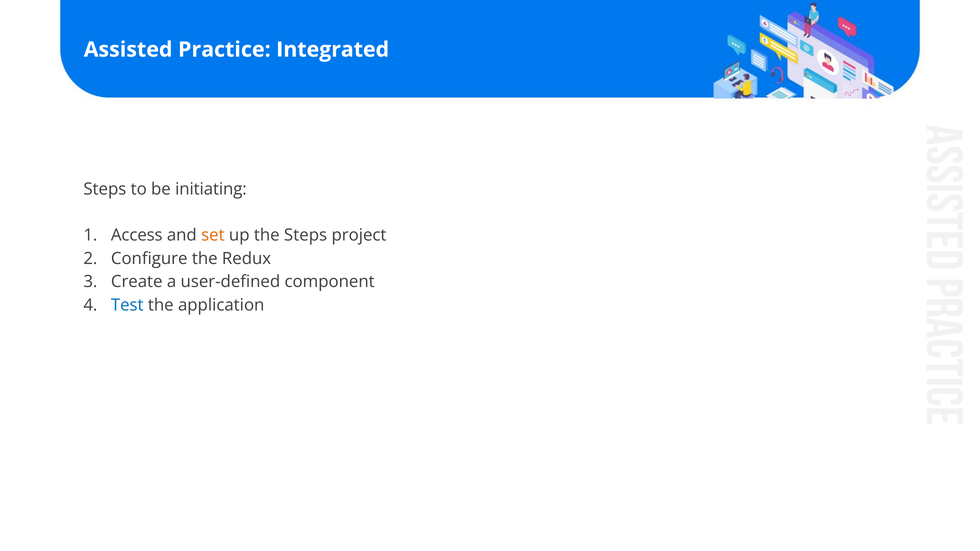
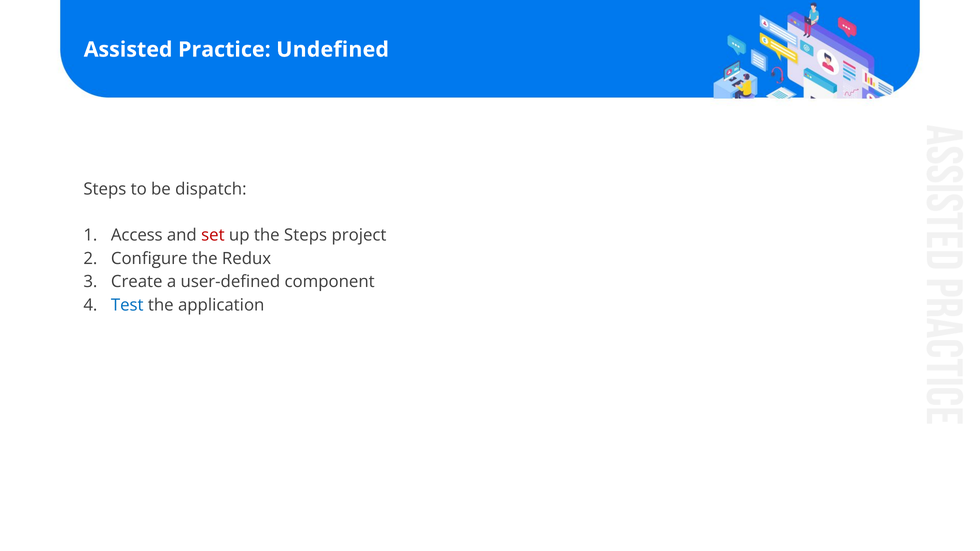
Integrated: Integrated -> Undefined (333, 50)
initiating: initiating -> dispatch (211, 189)
set colour: orange -> red (213, 236)
